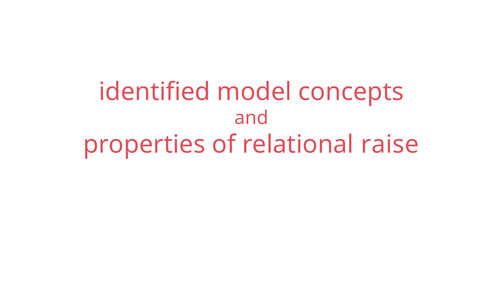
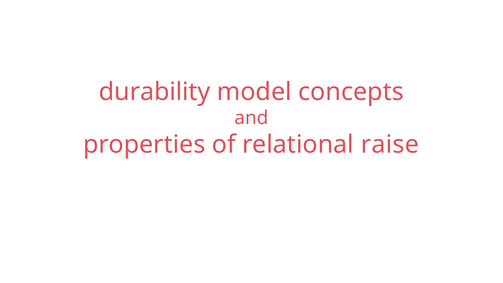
identified: identified -> durability (155, 92)
